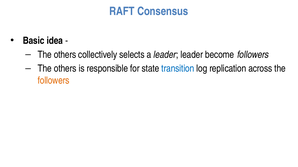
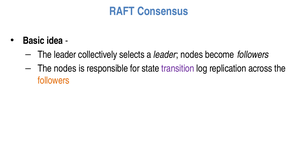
others: others -> leader (65, 55)
leader leader: leader -> nodes (192, 55)
others: others -> nodes (65, 69)
transition colour: blue -> purple (178, 69)
